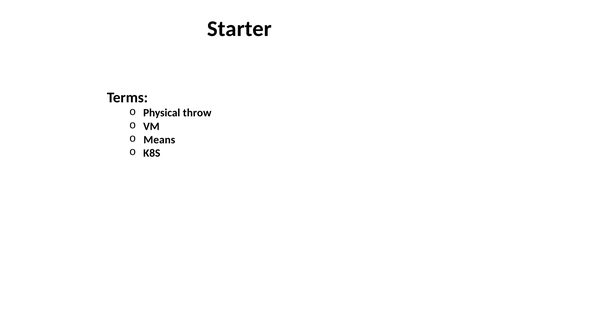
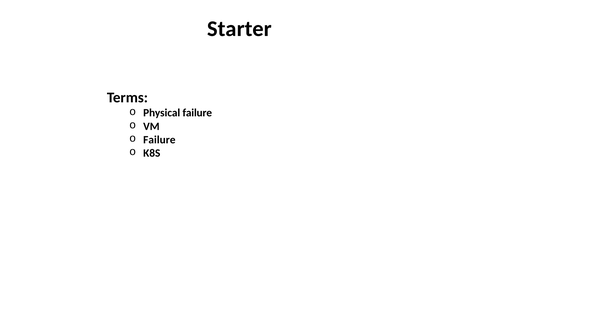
Physical throw: throw -> failure (197, 113)
Means: Means -> Failure (159, 140)
